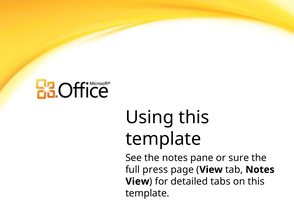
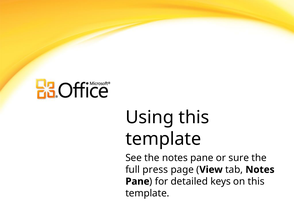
View: View -> Pane (137, 181)
tabs: tabs -> keys (221, 181)
